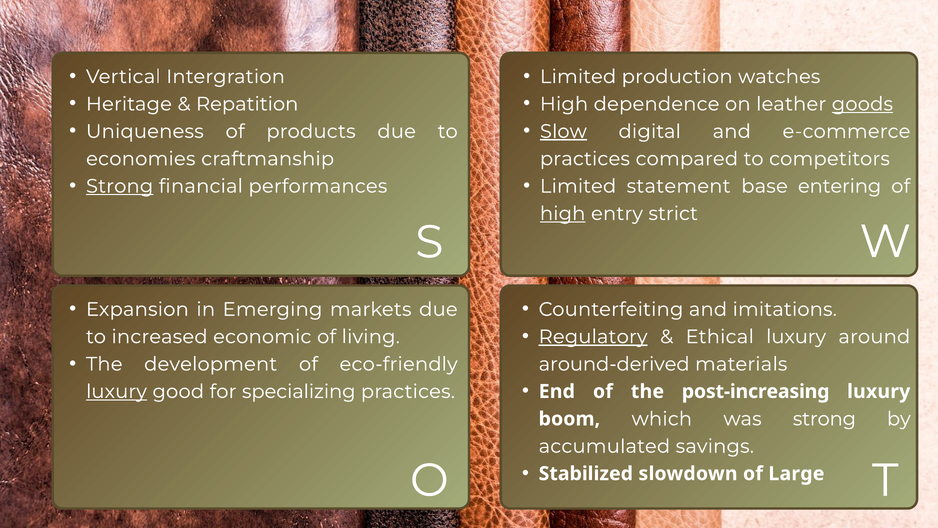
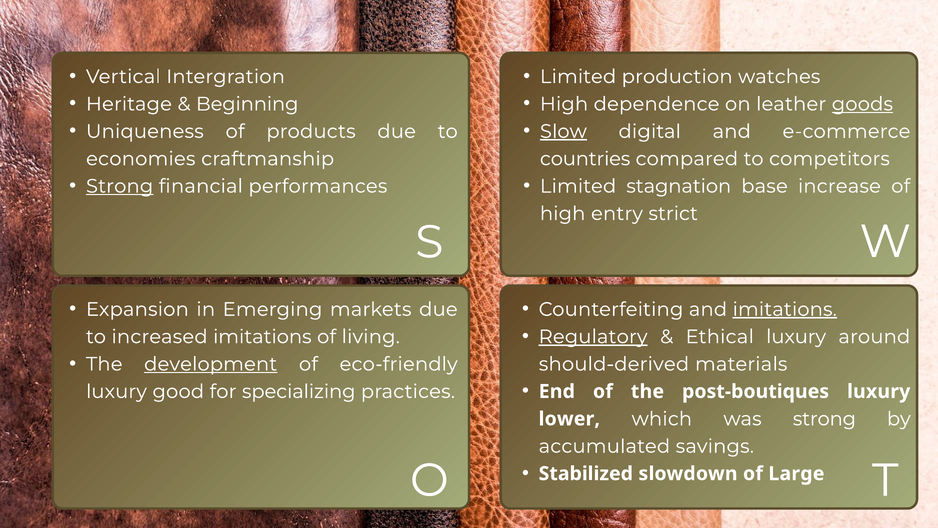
Repatition: Repatition -> Beginning (247, 104)
practices: practices -> countries (585, 159)
statement: statement -> stagnation (679, 186)
entering: entering -> increase (839, 186)
high underline: present -> none (563, 213)
imitations underline: none -> present (785, 309)
increased economic: economic -> imitations (262, 337)
development underline: none -> present (211, 364)
around-derived: around-derived -> should-derived (614, 364)
post-increasing: post-increasing -> post-boutiques (756, 391)
luxury underline: present -> none (116, 391)
boom: boom -> lower (569, 419)
